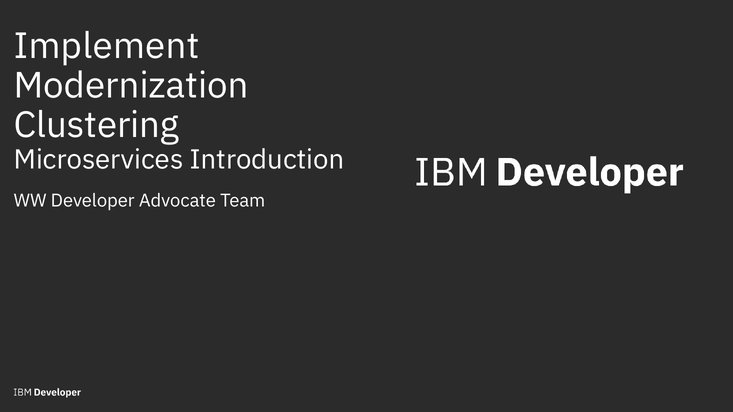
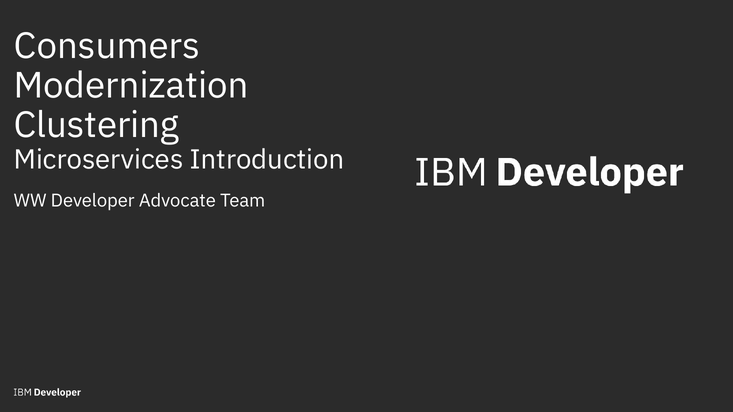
Implement: Implement -> Consumers (107, 46)
